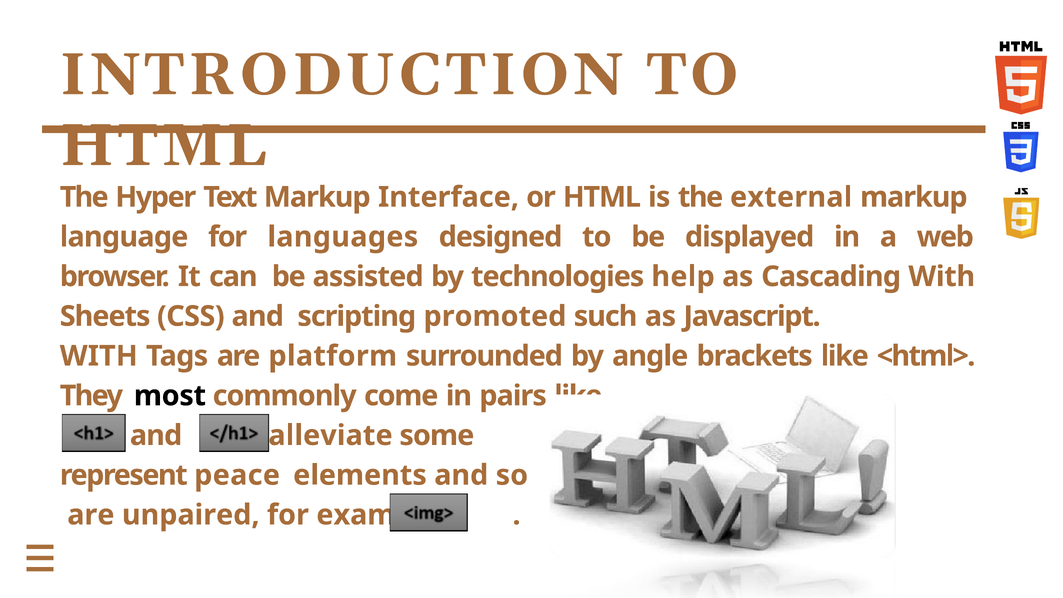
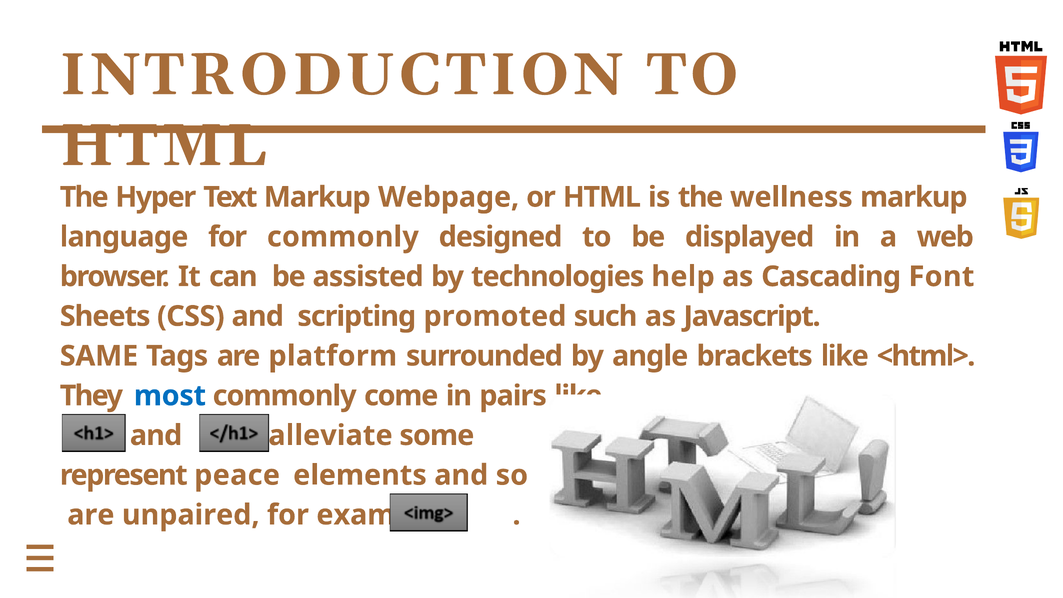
Interface: Interface -> Webpage (449, 197)
external: external -> wellness (791, 197)
for languages: languages -> commonly (343, 237)
Cascading With: With -> Font (941, 277)
WITH: WITH -> SAME (99, 356)
most colour: black -> blue (170, 396)
